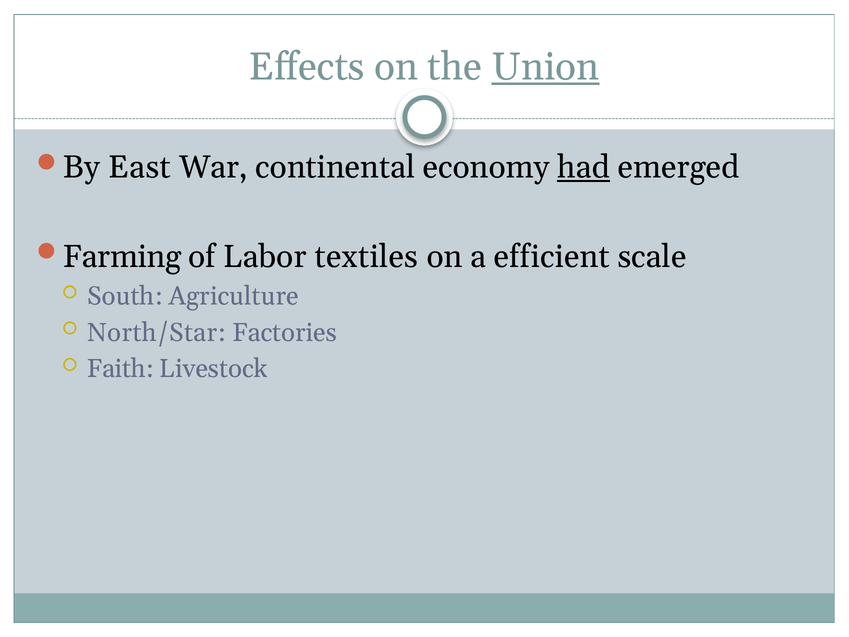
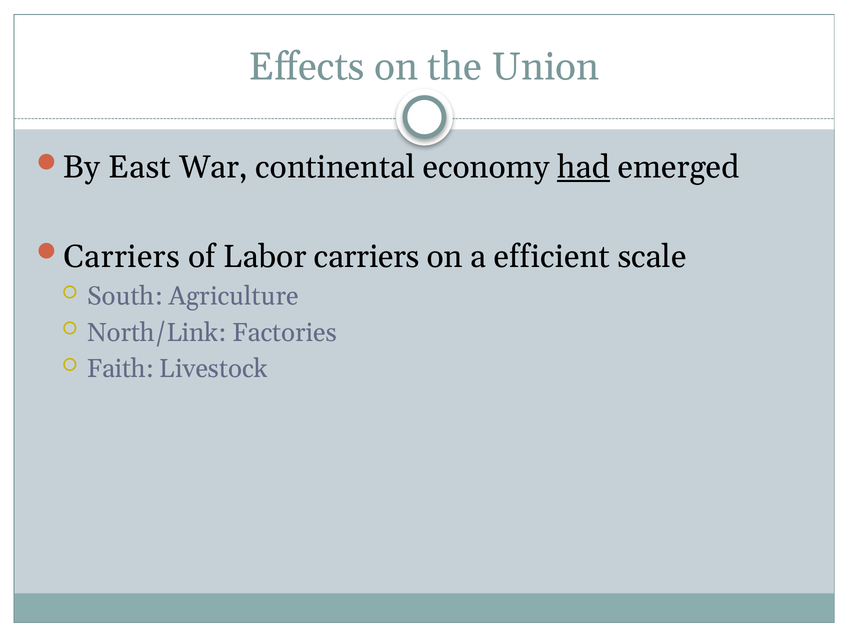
Union underline: present -> none (546, 67)
Farming: Farming -> Carriers (122, 257)
Labor textiles: textiles -> carriers (367, 257)
North/Star: North/Star -> North/Link (157, 332)
